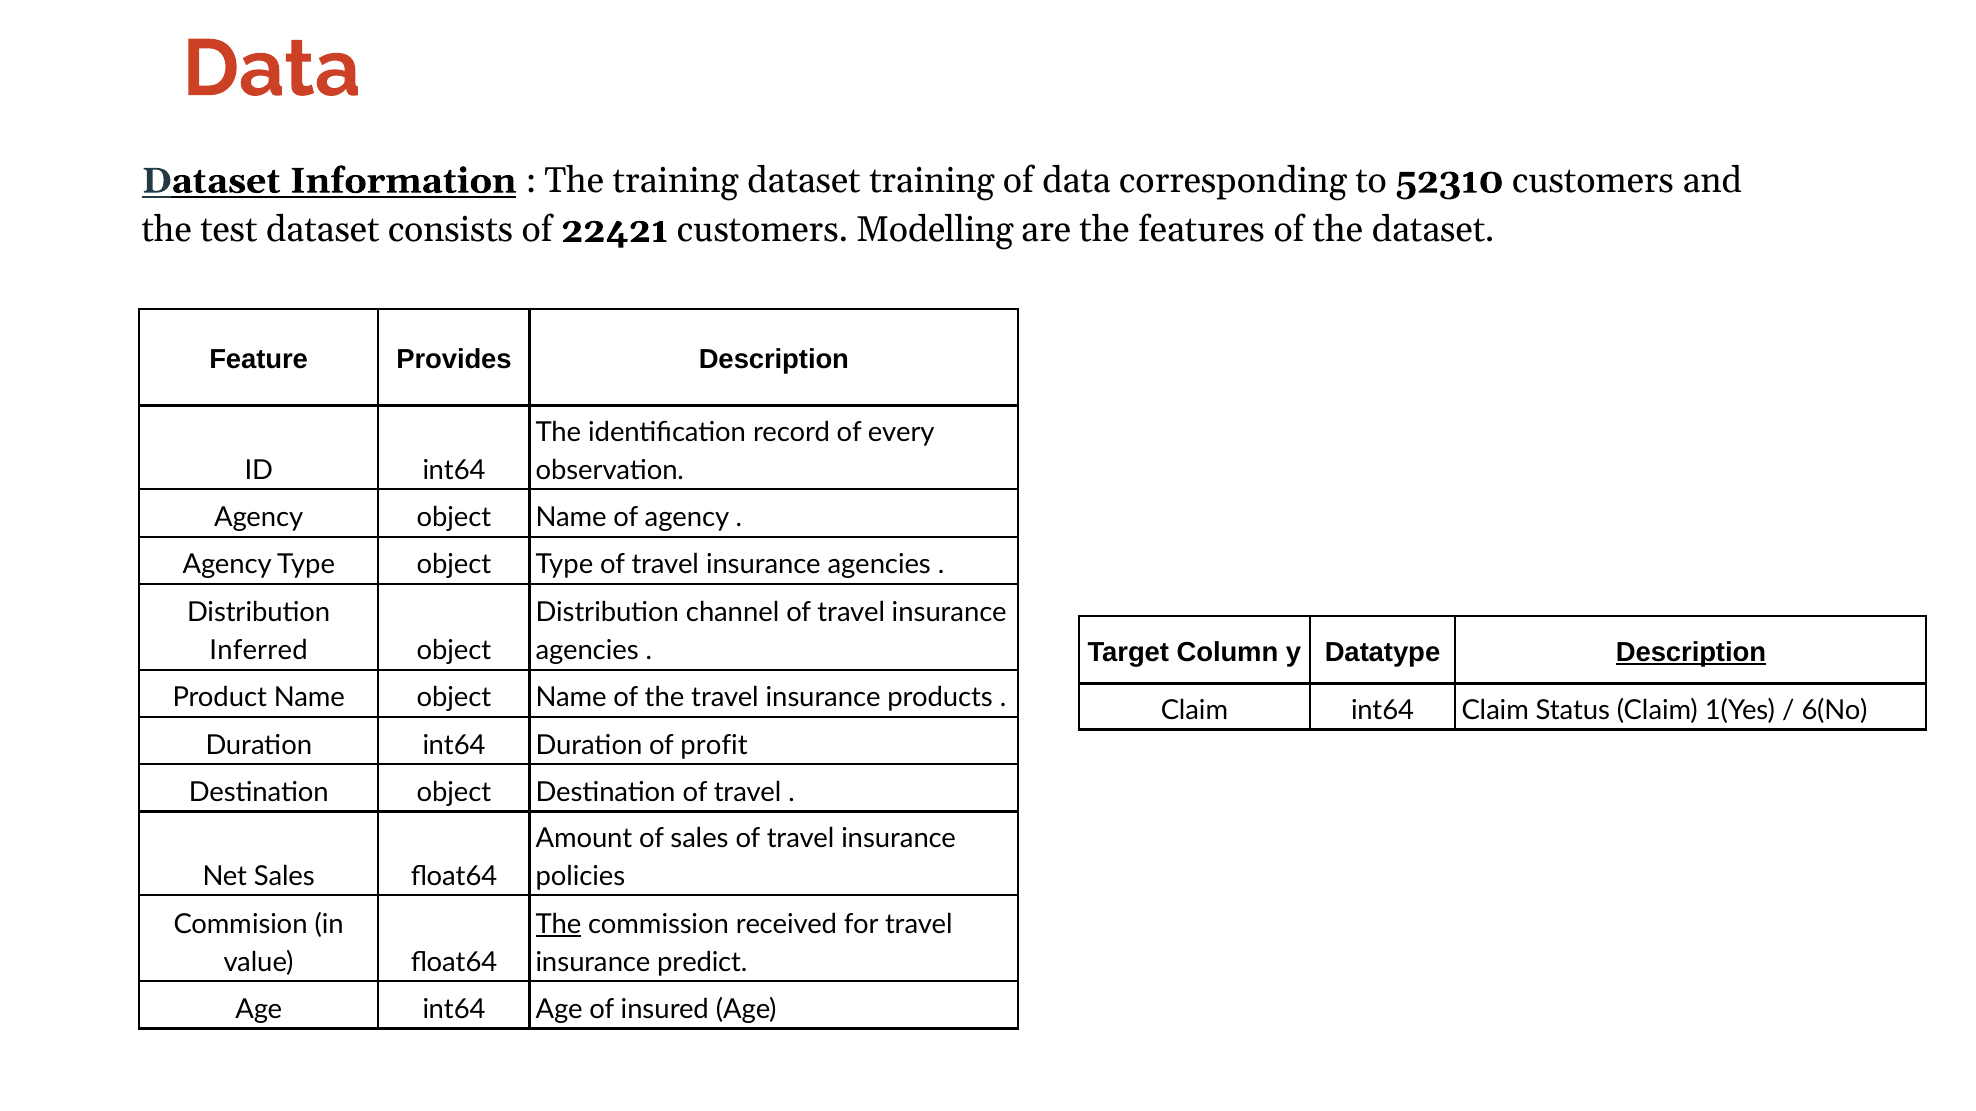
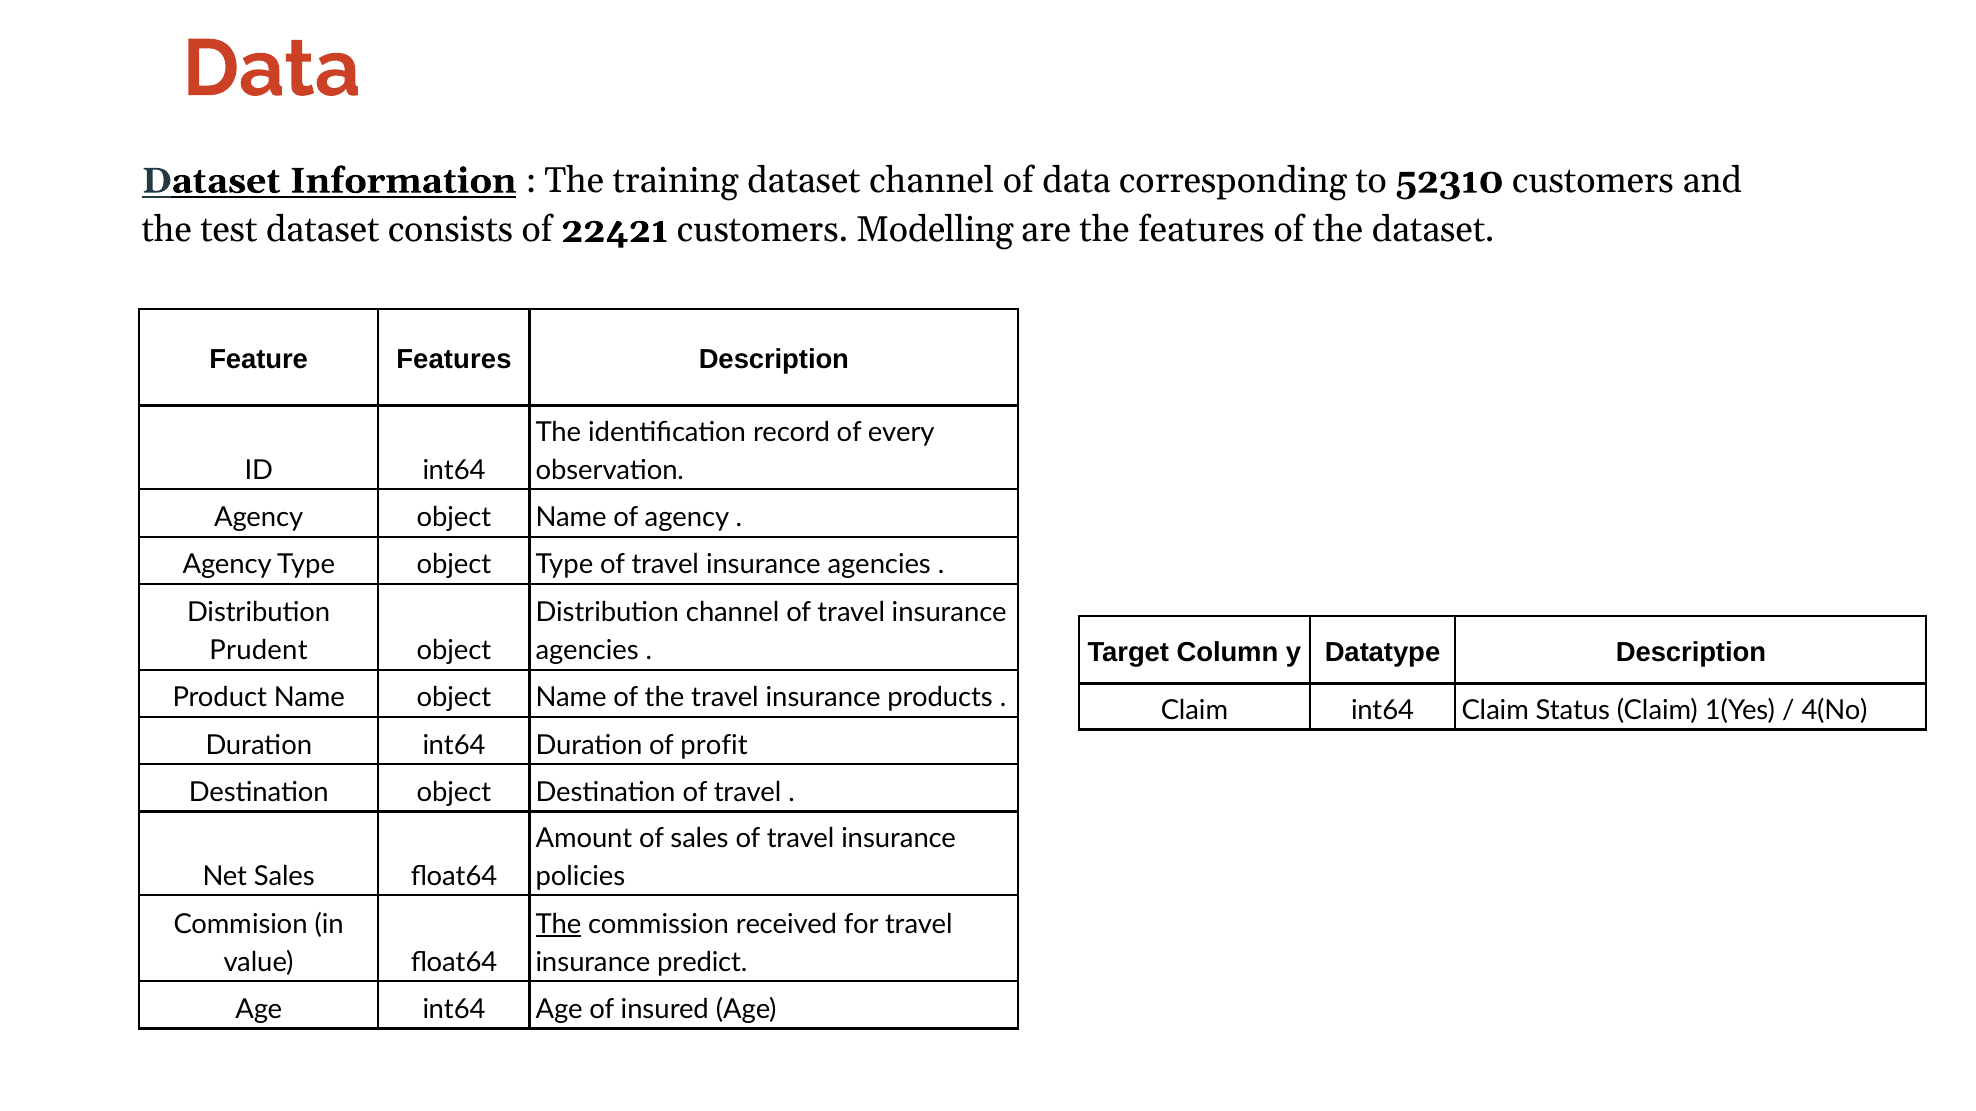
dataset training: training -> channel (932, 181)
Feature Provides: Provides -> Features (454, 360)
Description underline: present -> none (1691, 653)
Inferred: Inferred -> Prudent (259, 651)
6(No: 6(No -> 4(No (1835, 711)
